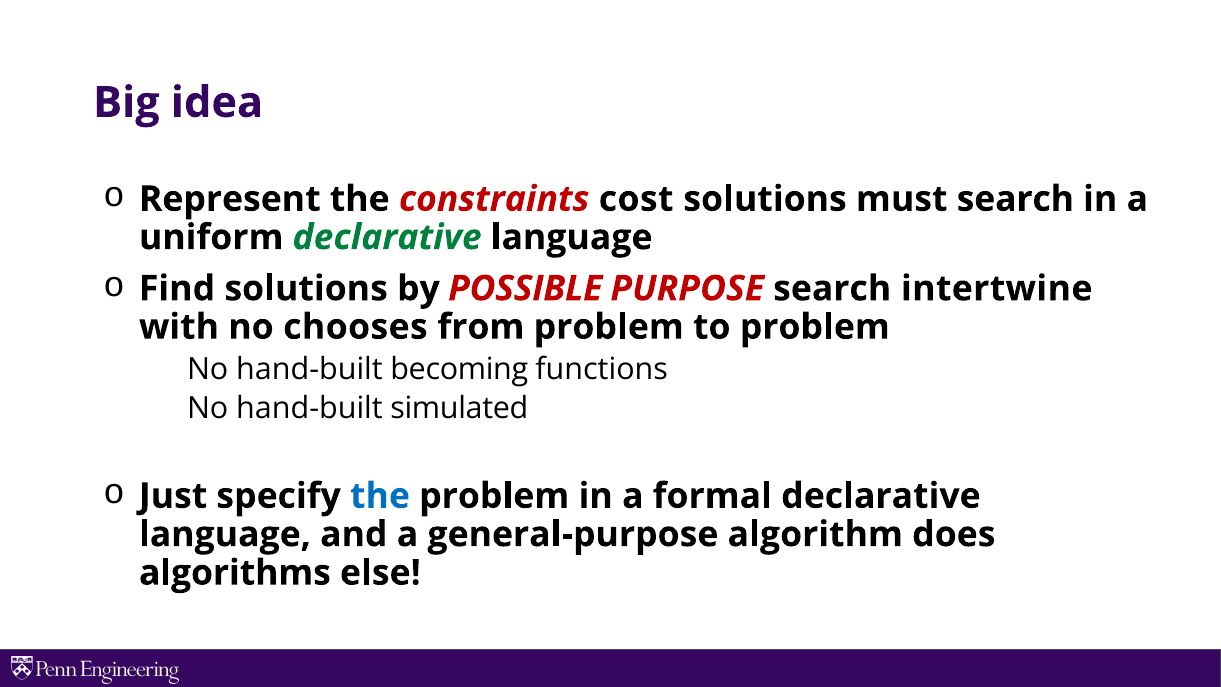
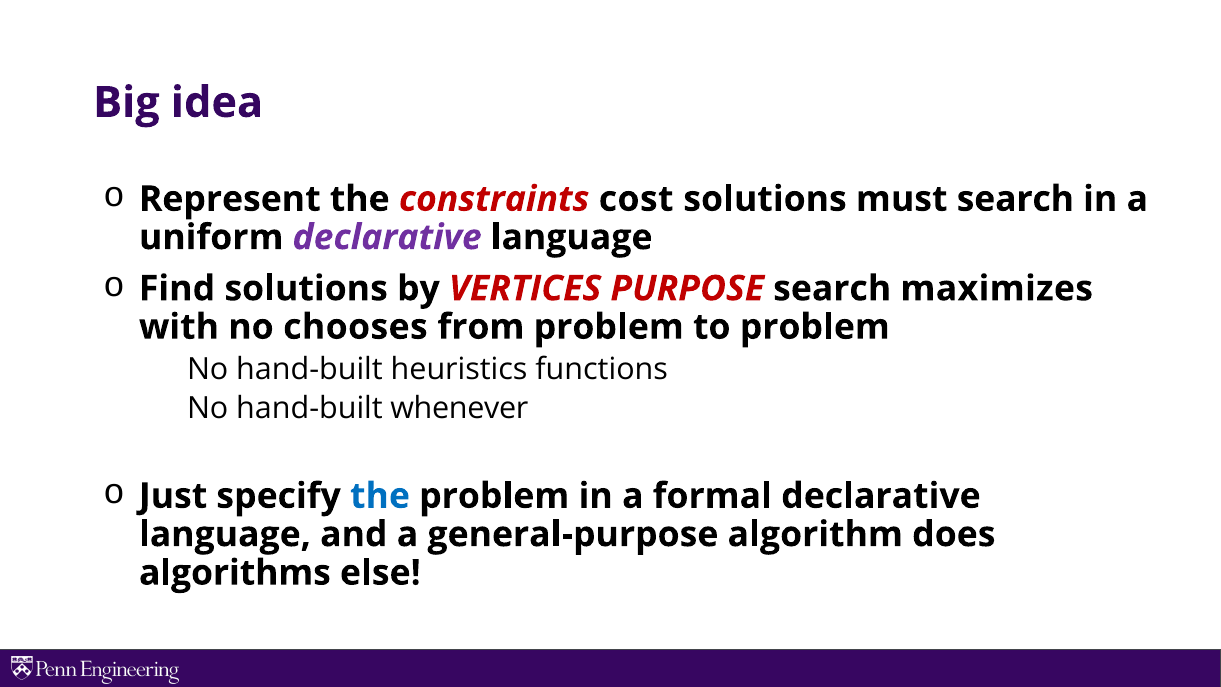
declarative colour: green -> purple (387, 237)
POSSIBLE: POSSIBLE -> VERTICES (525, 289)
intertwine: intertwine -> maximizes (997, 289)
becoming: becoming -> heuristics (459, 369)
simulated: simulated -> whenever (459, 408)
